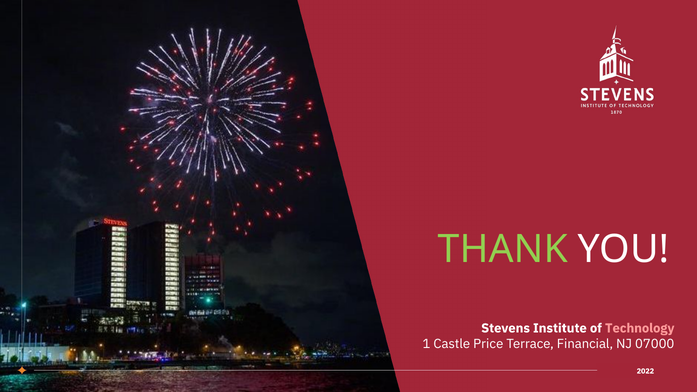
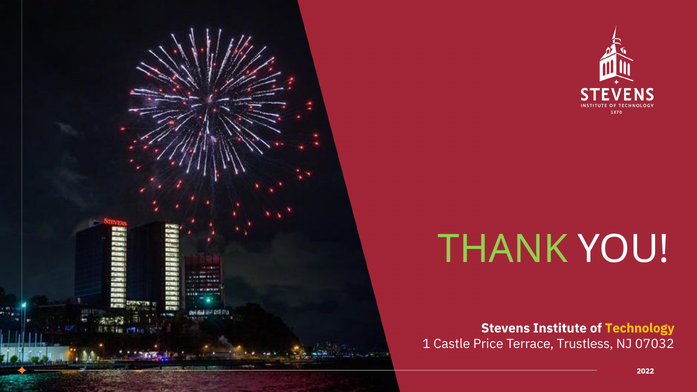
Technology colour: pink -> yellow (640, 328)
Financial: Financial -> Trustless (585, 344)
07000: 07000 -> 07032 (655, 344)
